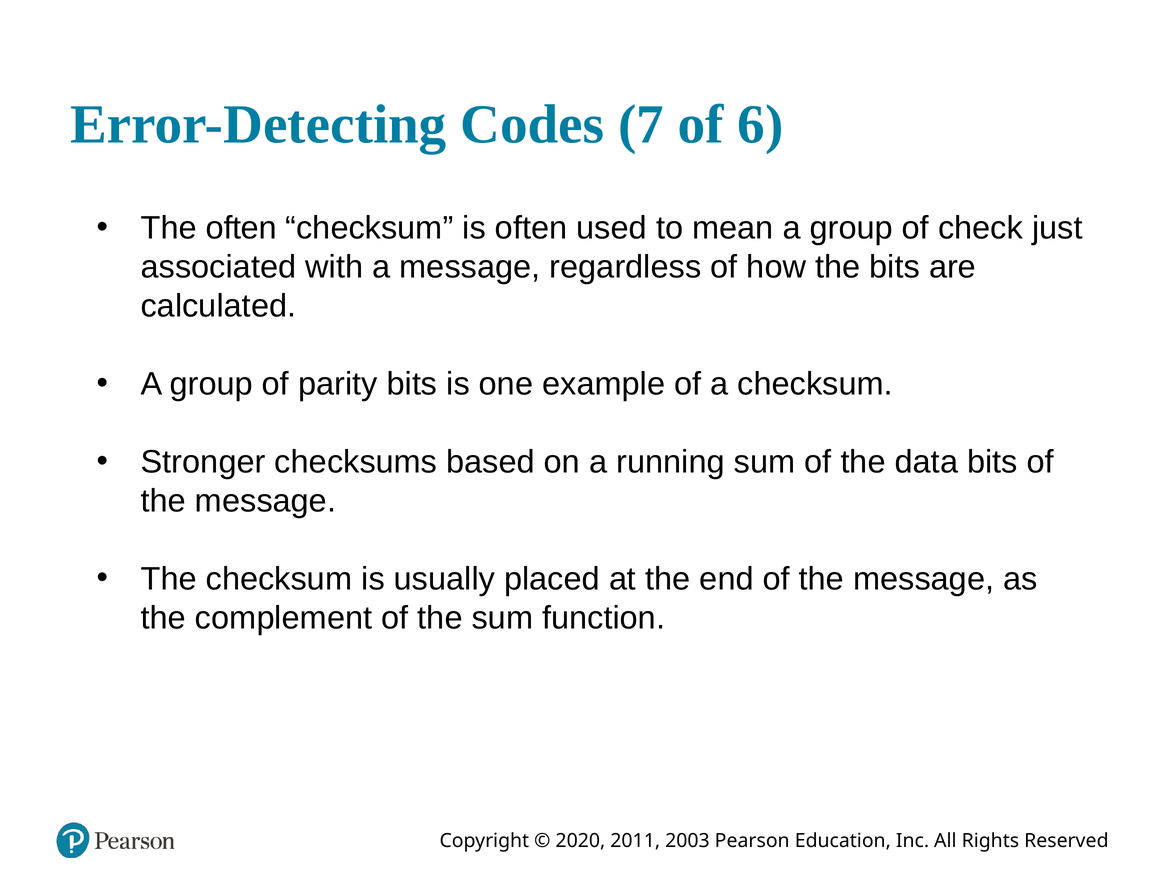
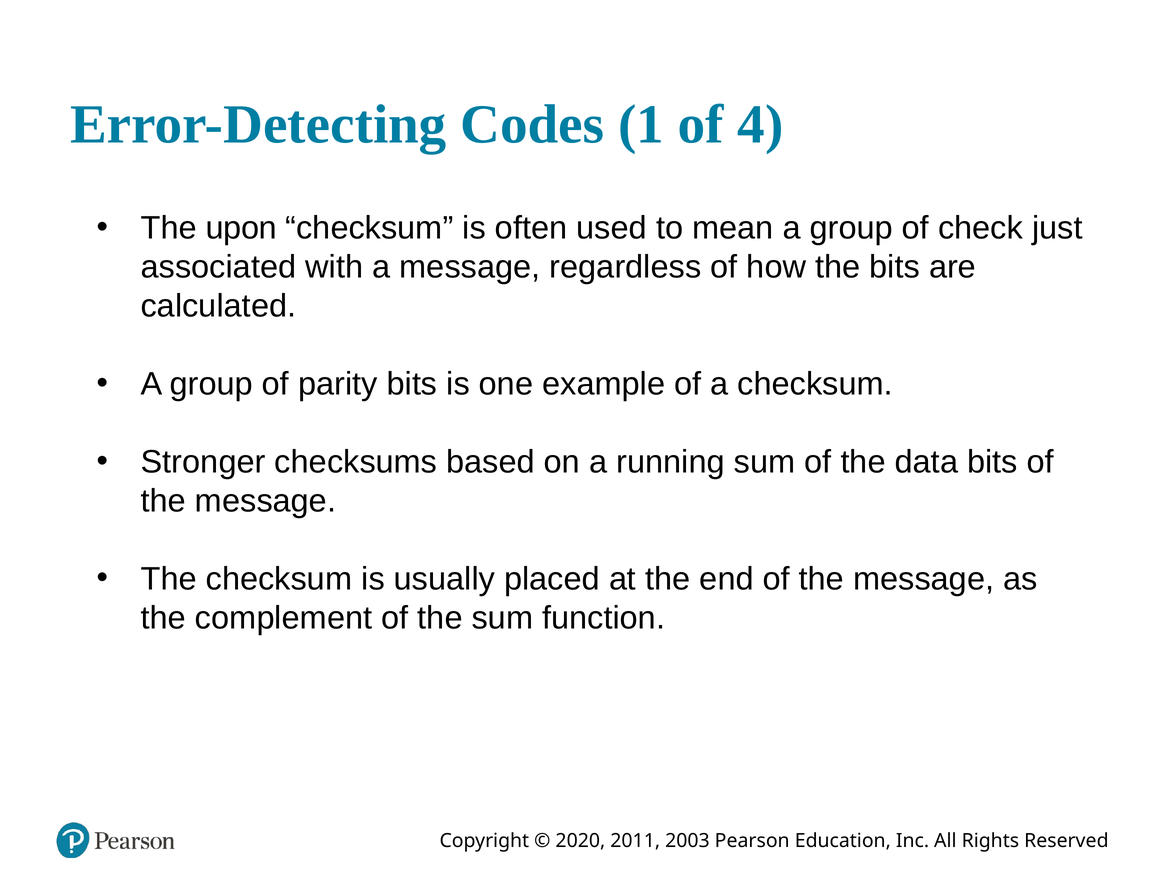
7: 7 -> 1 (641, 125)
6: 6 -> 4 (760, 125)
The often: often -> upon (241, 228)
